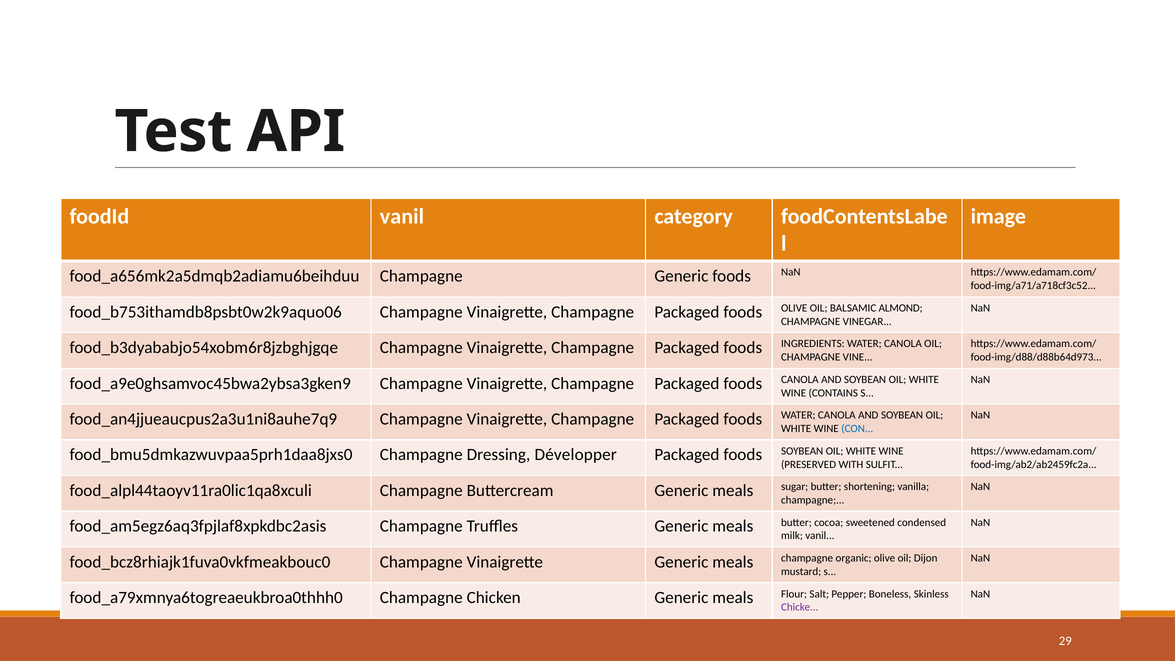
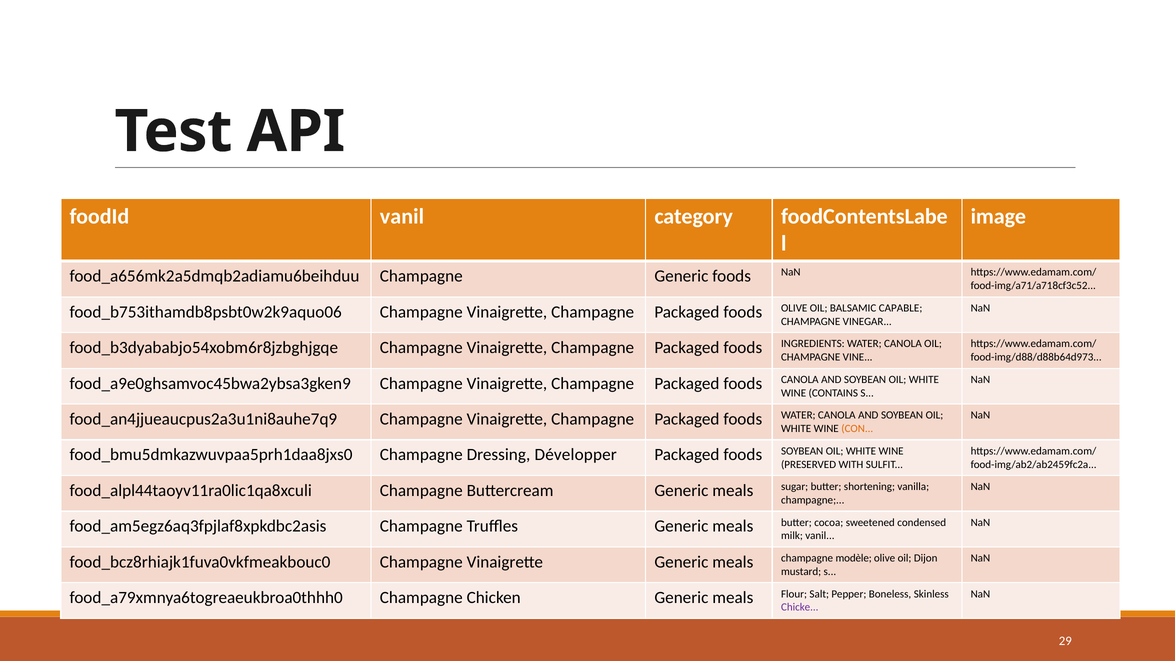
ALMOND: ALMOND -> CAPABLE (901, 308)
CON colour: blue -> orange (857, 429)
organic: organic -> modèle (854, 558)
